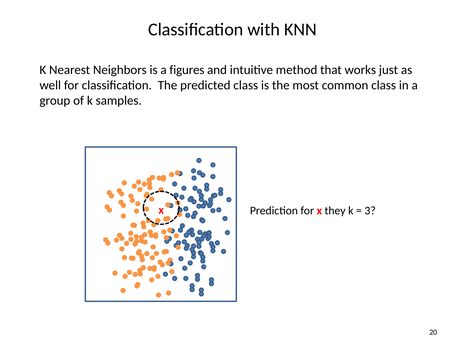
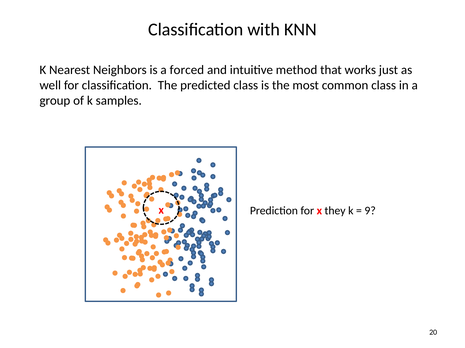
figures: figures -> forced (187, 70)
3: 3 -> 9 (370, 211)
